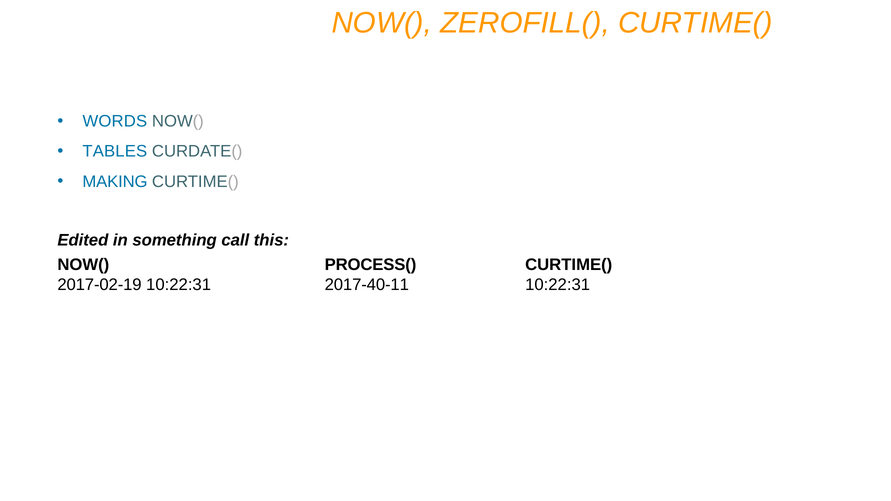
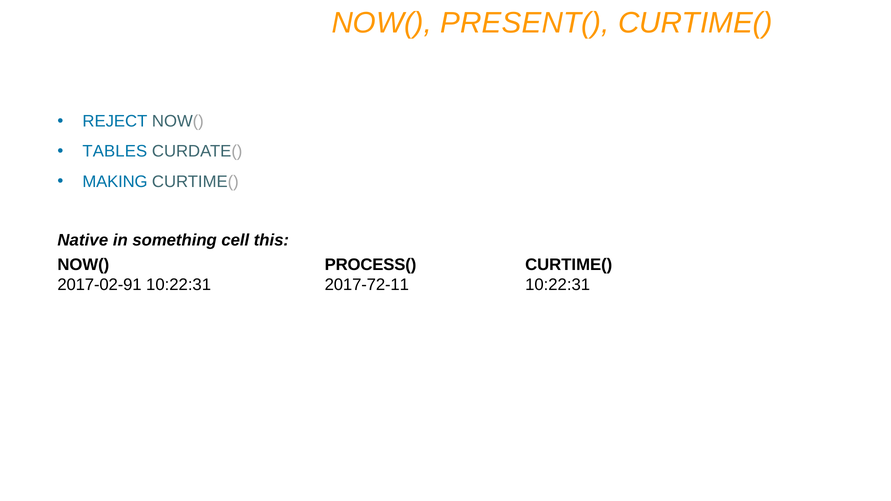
ZEROFILL(: ZEROFILL( -> PRESENT( (525, 23)
WORDS: WORDS -> REJECT (115, 121)
Edited: Edited -> Native (83, 240)
call: call -> cell (235, 240)
2017-02-19: 2017-02-19 -> 2017-02-91 (100, 285)
2017-40-11: 2017-40-11 -> 2017-72-11 (367, 285)
